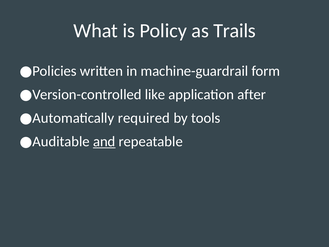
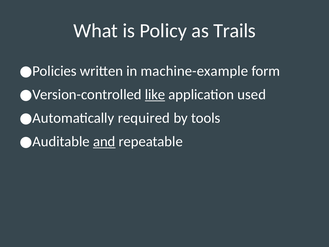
machine-guardrail: machine-guardrail -> machine-example (194, 71)
like underline: none -> present (155, 94)
after: after -> used (252, 94)
